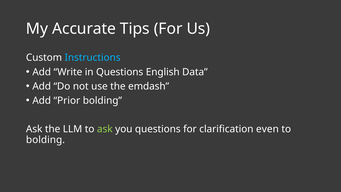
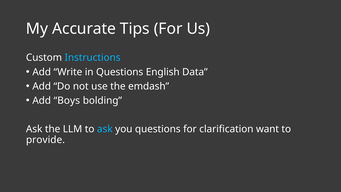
Prior: Prior -> Boys (67, 100)
ask colour: light green -> light blue (105, 129)
even: even -> want (267, 129)
bolding: bolding -> provide (45, 140)
